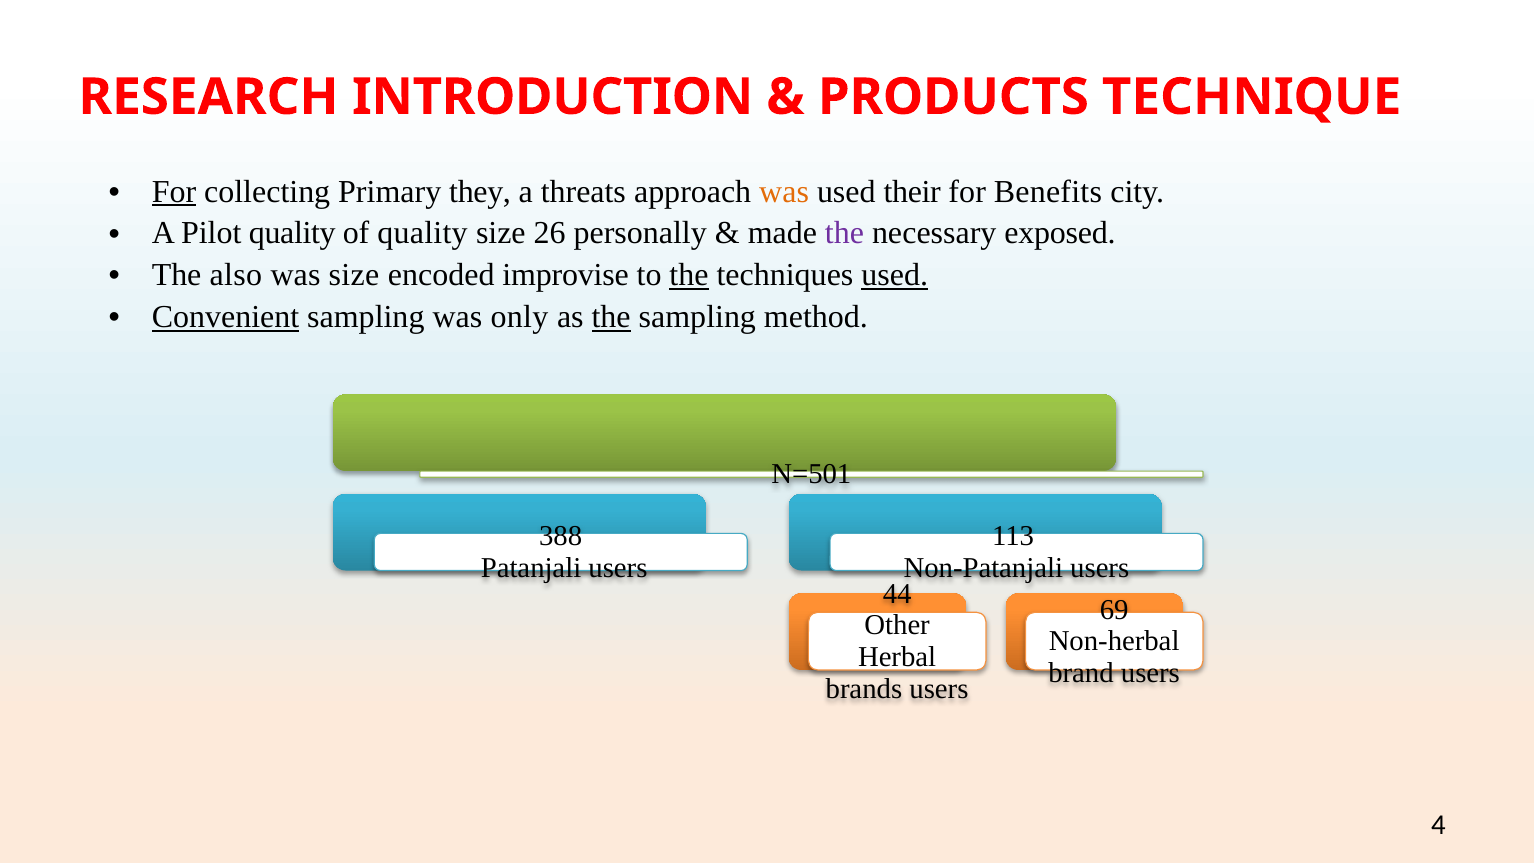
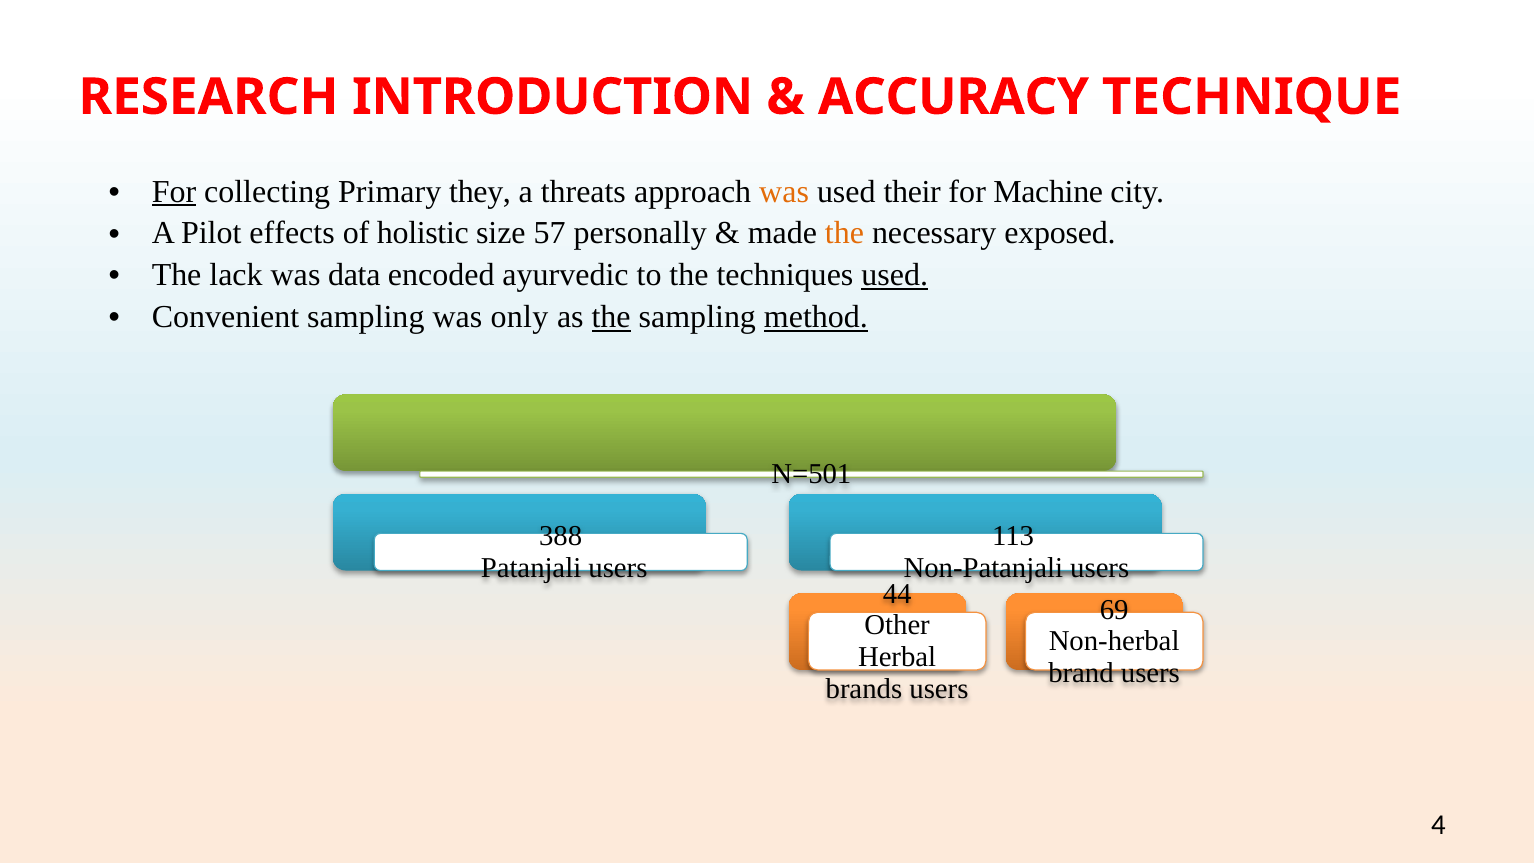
PRODUCTS: PRODUCTS -> ACCURACY (953, 97)
Benefits: Benefits -> Machine (1048, 192)
Pilot quality: quality -> effects (292, 233)
of quality: quality -> holistic (423, 233)
26: 26 -> 57 (550, 233)
the colour: purple -> orange (845, 233)
also: also -> lack (236, 275)
was size: size -> data (354, 275)
improvise: improvise -> ayurvedic (566, 275)
the underline: present -> none (689, 275)
Convenient underline: present -> none (226, 317)
method underline: none -> present (816, 317)
